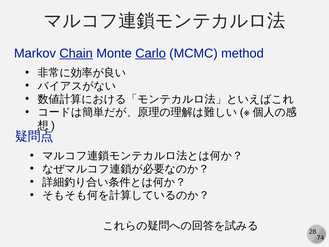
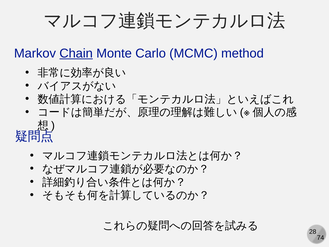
Carlo underline: present -> none (151, 53)
